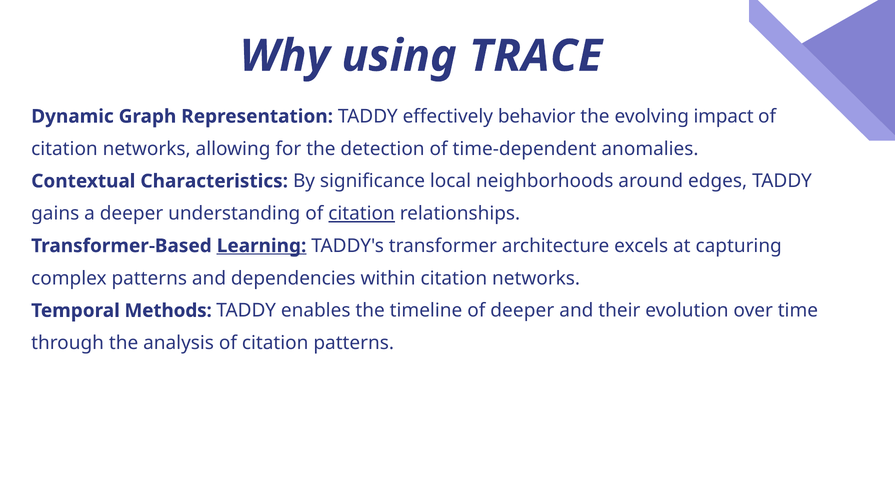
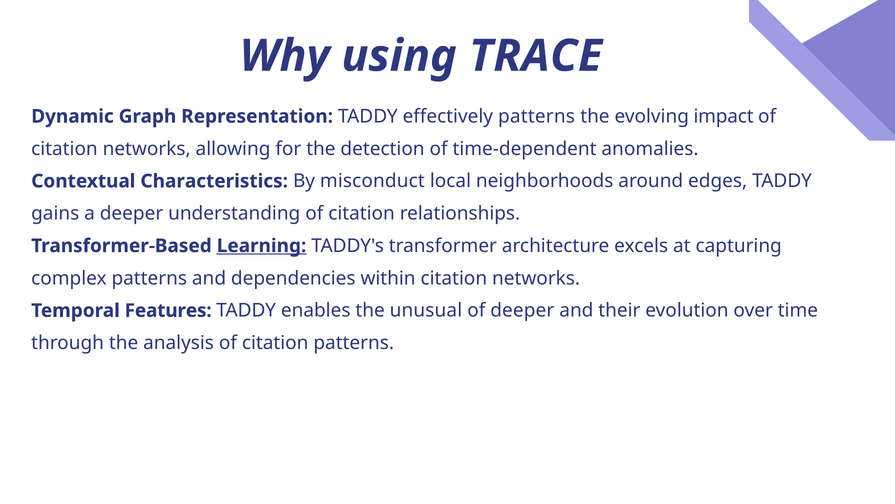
effectively behavior: behavior -> patterns (537, 116)
significance: significance -> misconduct (372, 181)
citation underline: present -> none (362, 213)
Methods: Methods -> Features (168, 310)
timeline: timeline -> unusual (426, 310)
